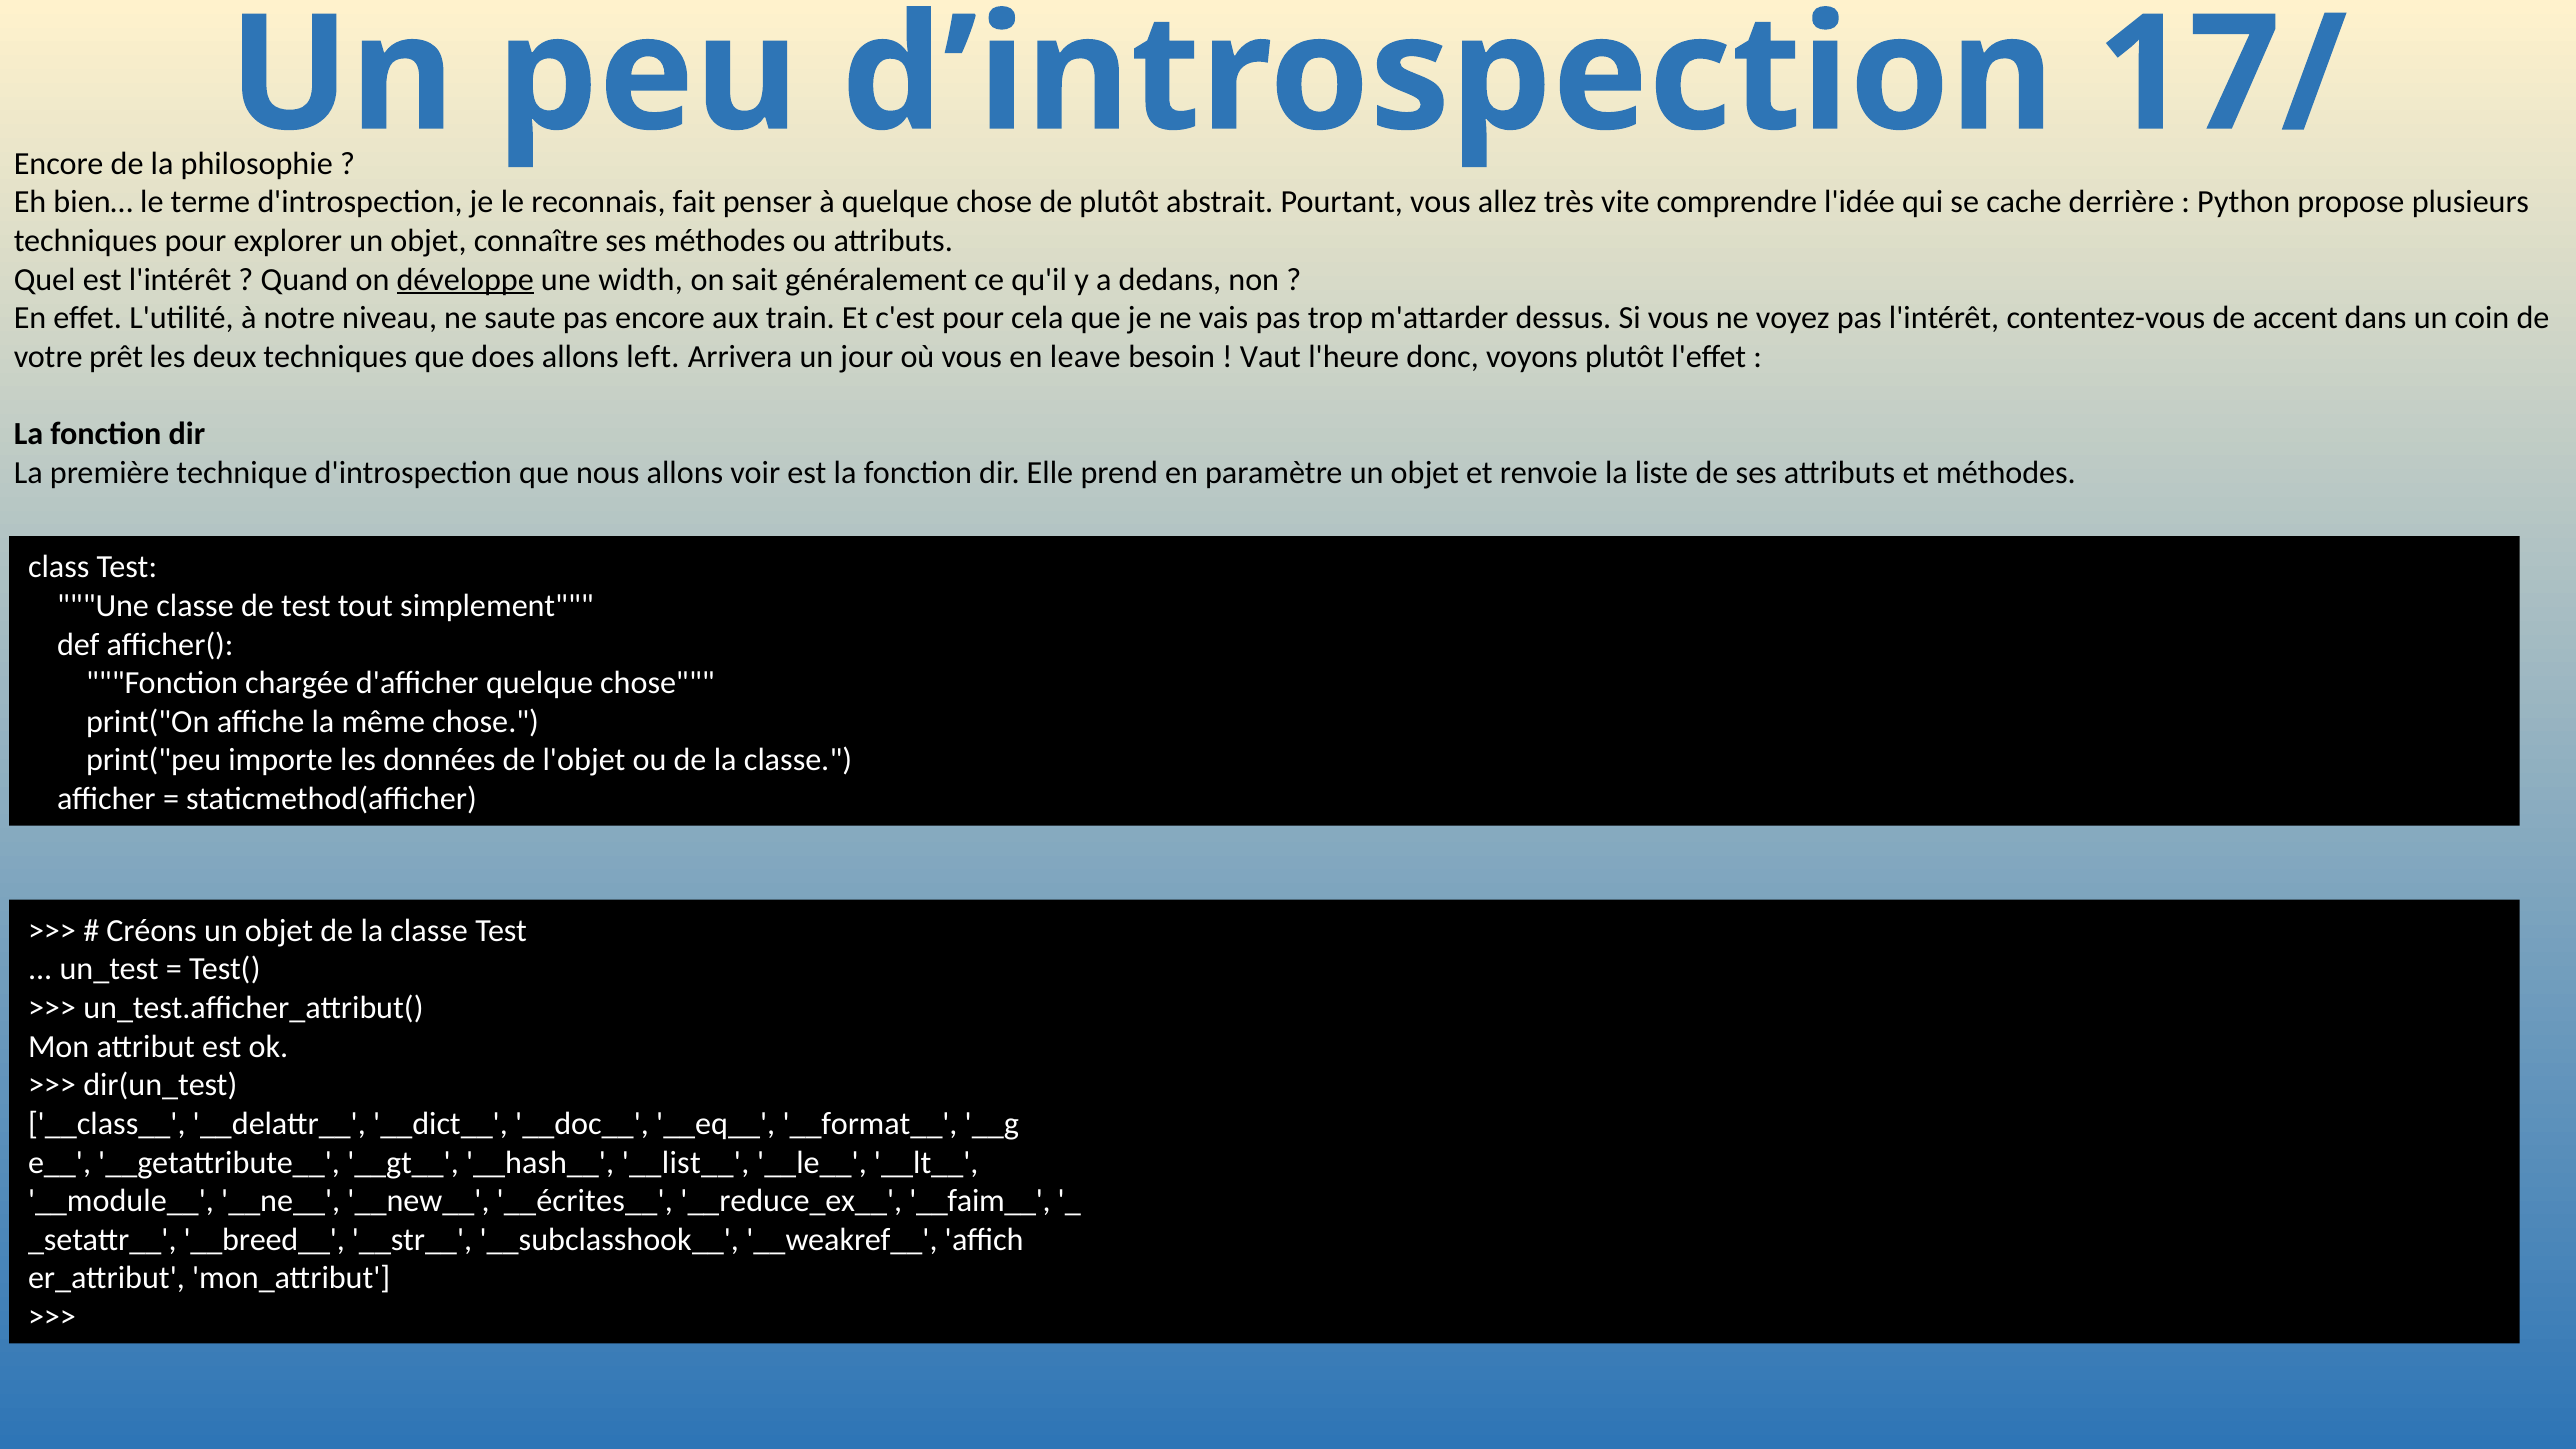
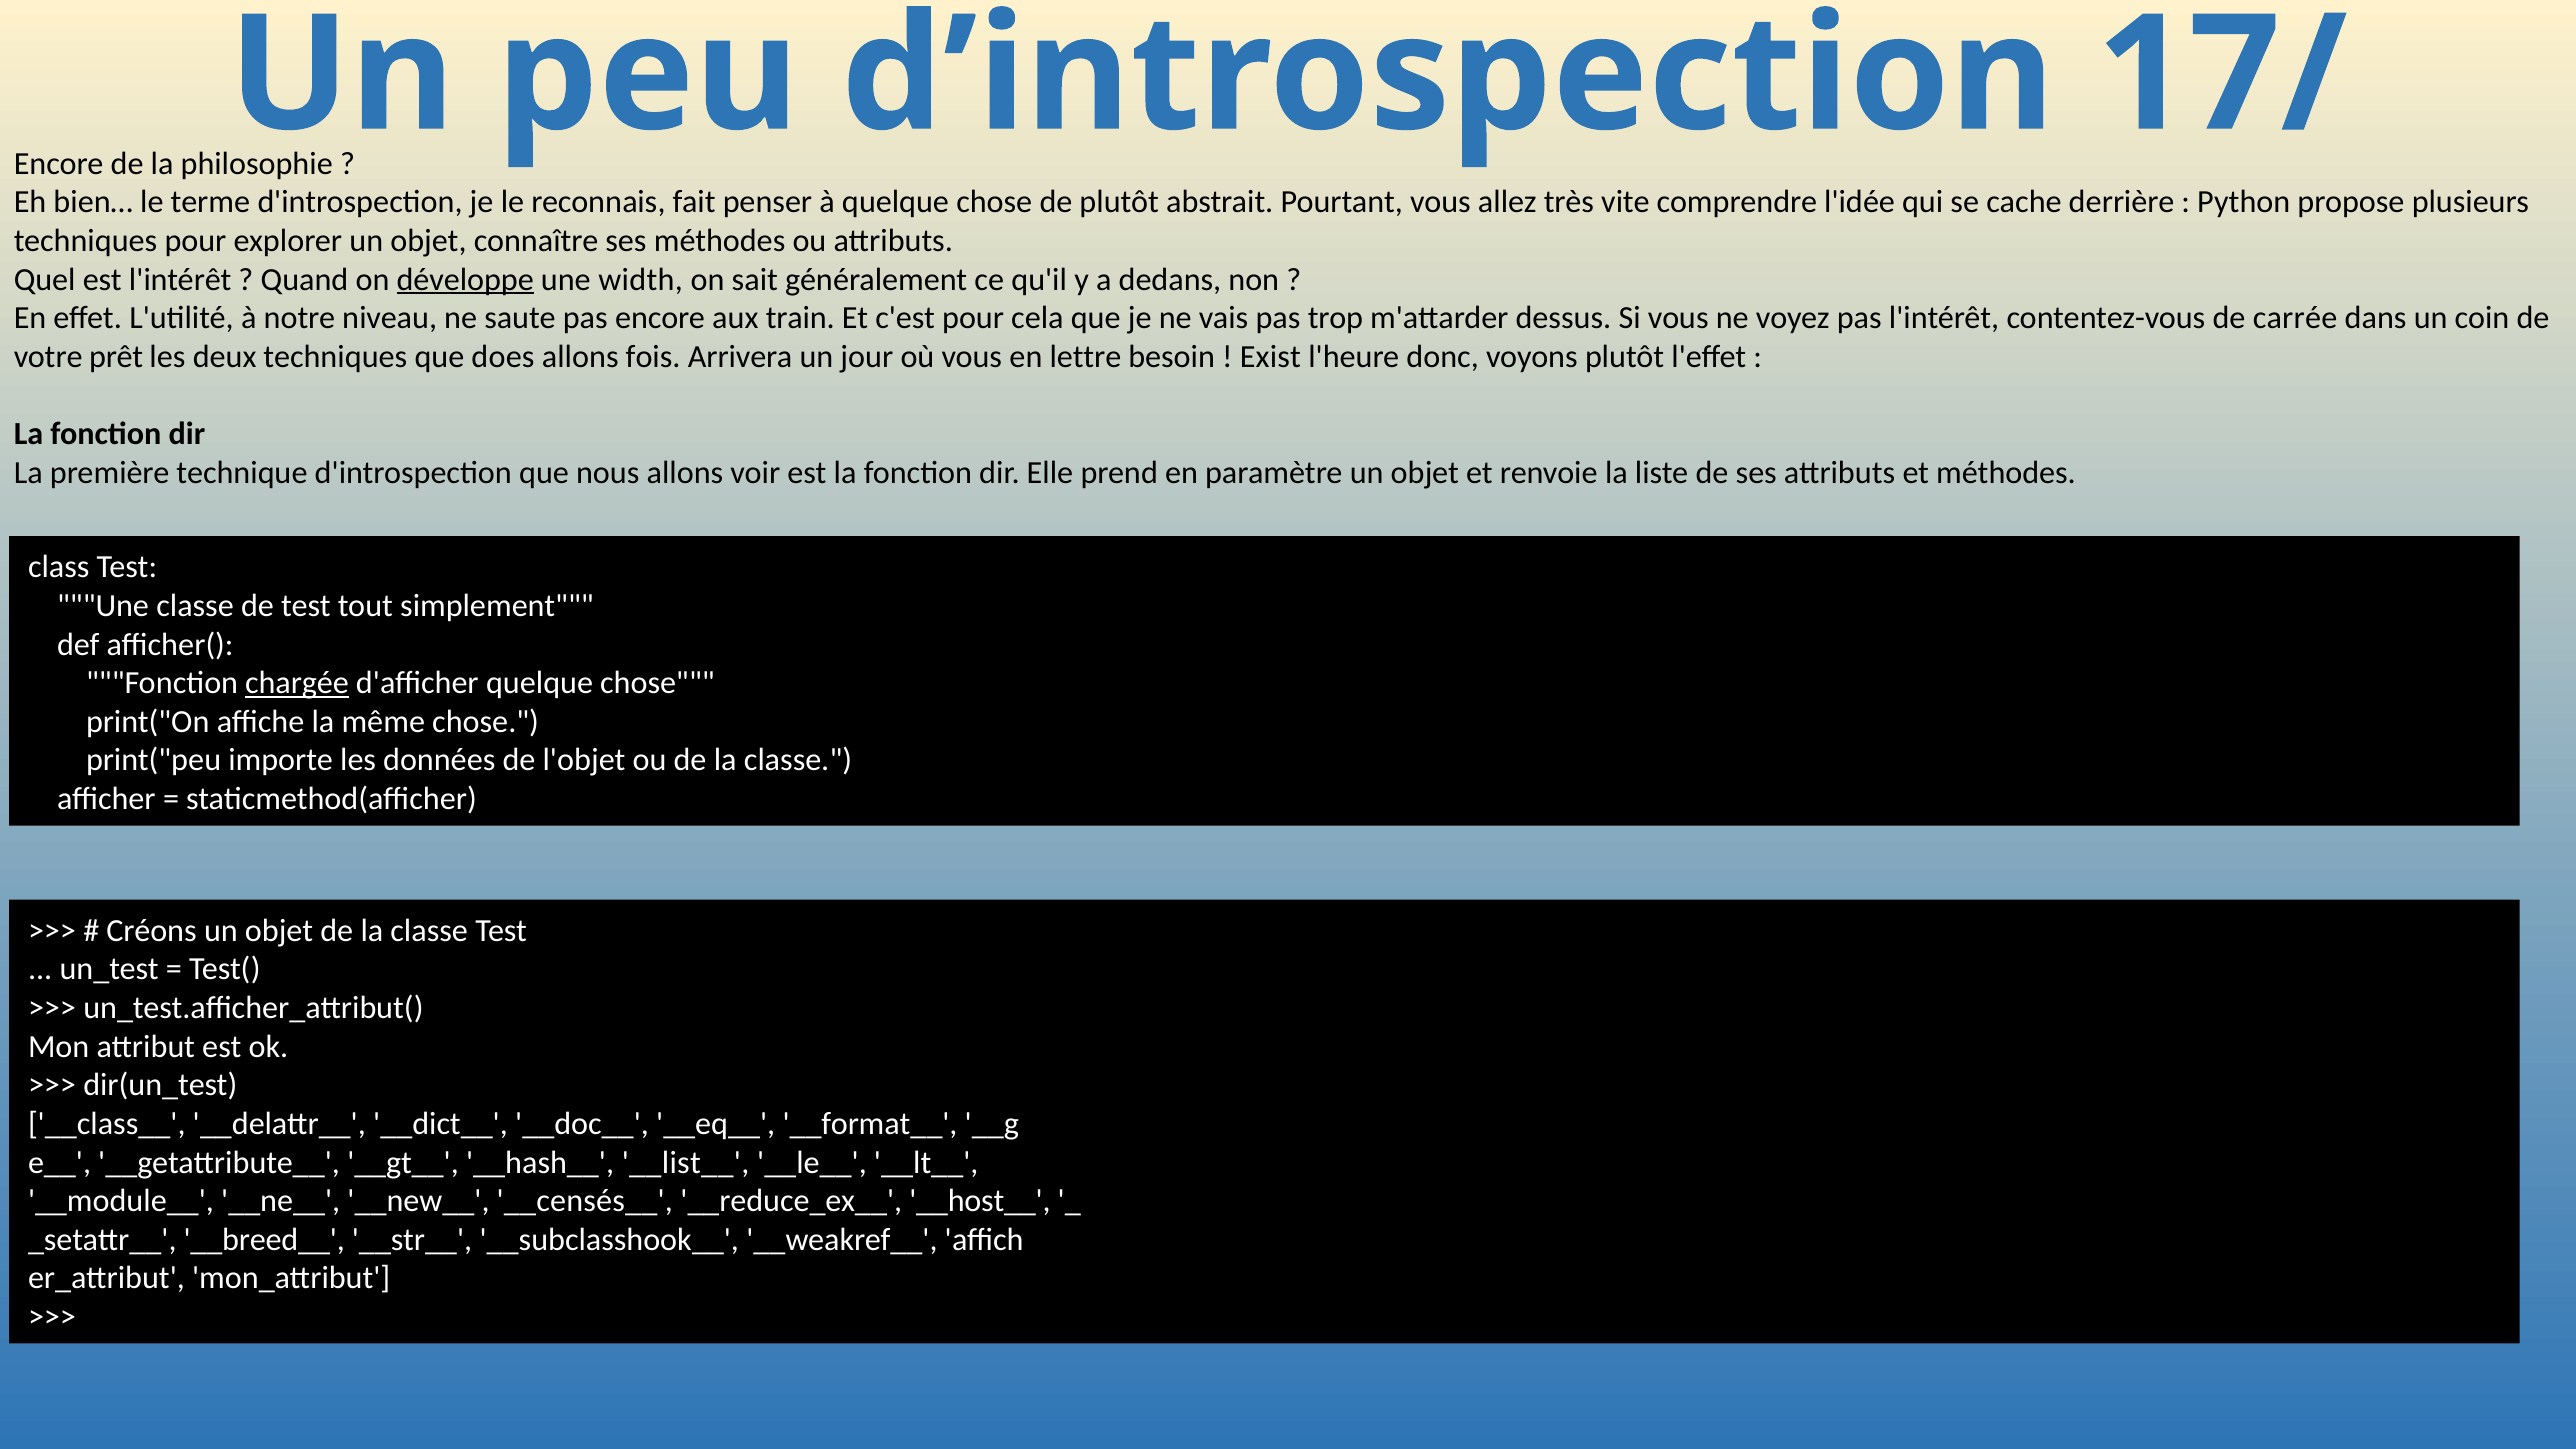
accent: accent -> carrée (2295, 318)
left: left -> fois (653, 357)
leave: leave -> lettre (1085, 357)
Vaut: Vaut -> Exist (1270, 357)
chargée underline: none -> present (297, 683)
__écrites__: __écrites__ -> __censés__ (585, 1201)
__faim__: __faim__ -> __host__ (980, 1201)
